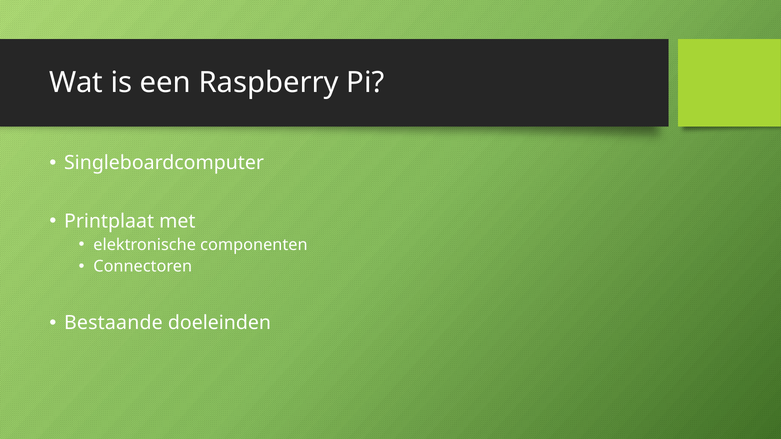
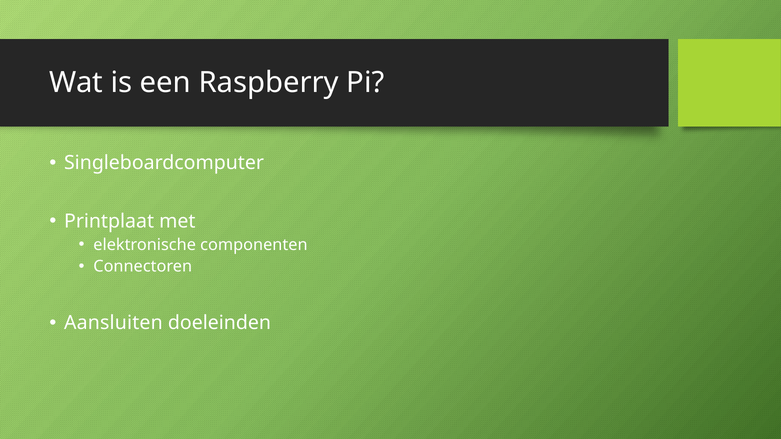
Bestaande: Bestaande -> Aansluiten (113, 323)
